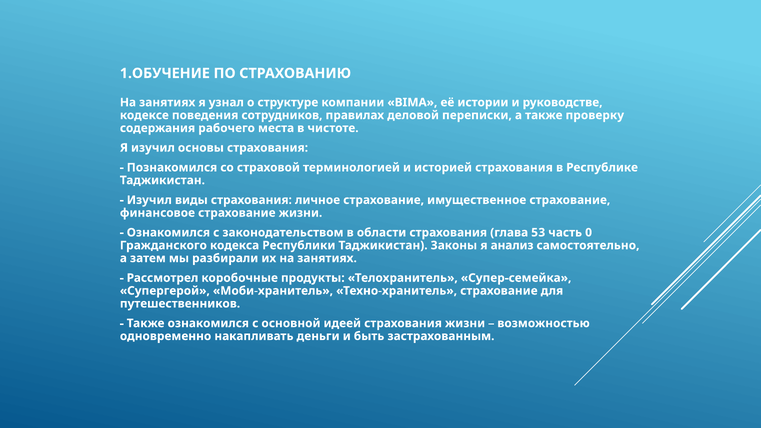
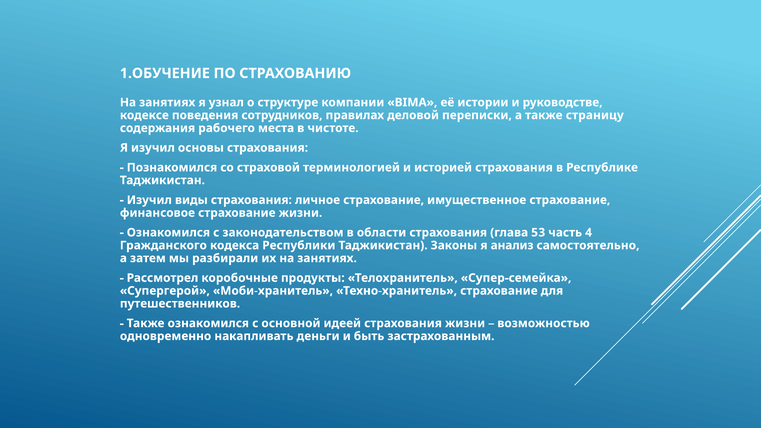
проверку: проверку -> страницу (595, 115)
0: 0 -> 4 (589, 233)
